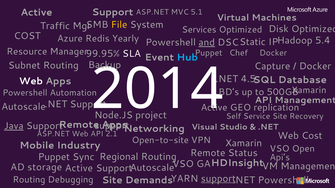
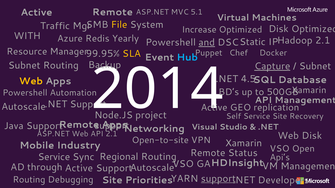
Support: Support -> Remote (113, 12)
Services: Services -> Increase (199, 30)
COST: COST -> WITH (27, 36)
Hadoop 5.4: 5.4 -> 2.1 (323, 41)
SLA colour: white -> yellow (132, 54)
Capture underline: none -> present (272, 66)
Docker: Docker -> Subnet (315, 66)
Web colour: white -> yellow (31, 81)
Java underline: present -> none (14, 126)
Web Cost: Cost -> Disk (312, 136)
Puppet: Puppet -> Service (54, 157)
storage: storage -> through (45, 168)
Demands: Demands -> Priorities (149, 181)
.NET Powershell: Powershell -> Developers (283, 181)
